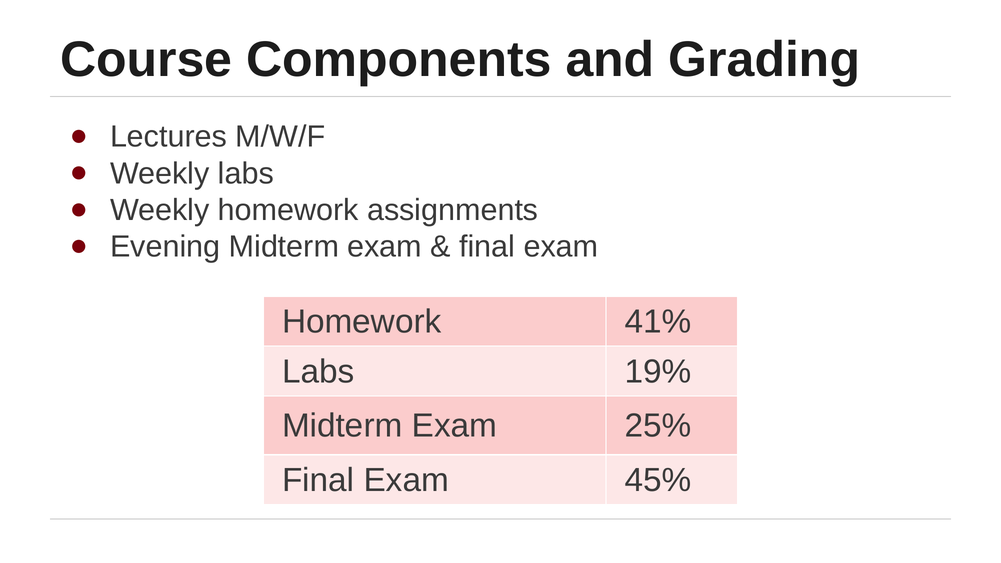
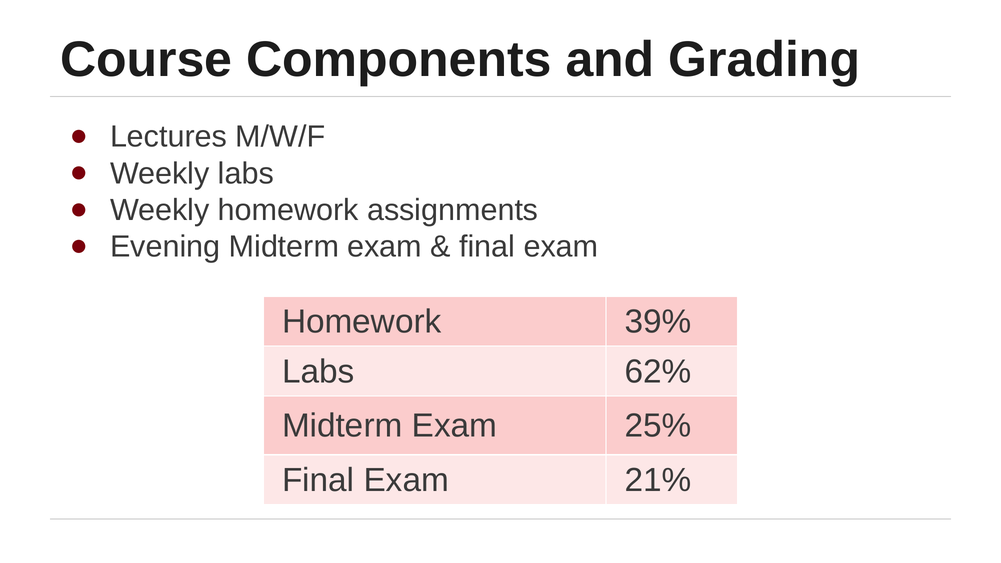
41%: 41% -> 39% (658, 322)
19%: 19% -> 62% (658, 372)
45%: 45% -> 21% (658, 480)
